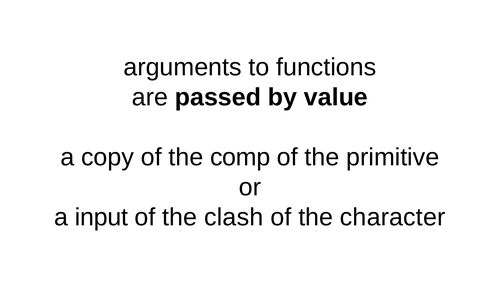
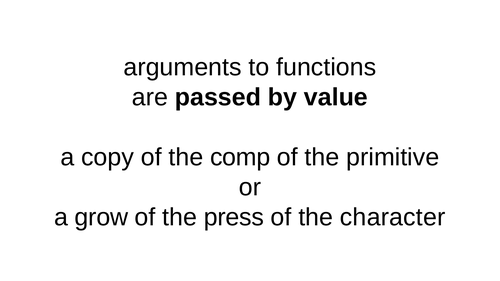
input: input -> grow (101, 217)
clash: clash -> press (234, 217)
